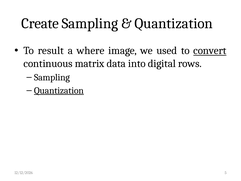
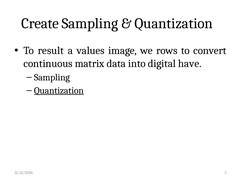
where: where -> values (91, 51)
used: used -> rows (167, 51)
convert underline: present -> none (210, 51)
rows: rows -> have (190, 63)
